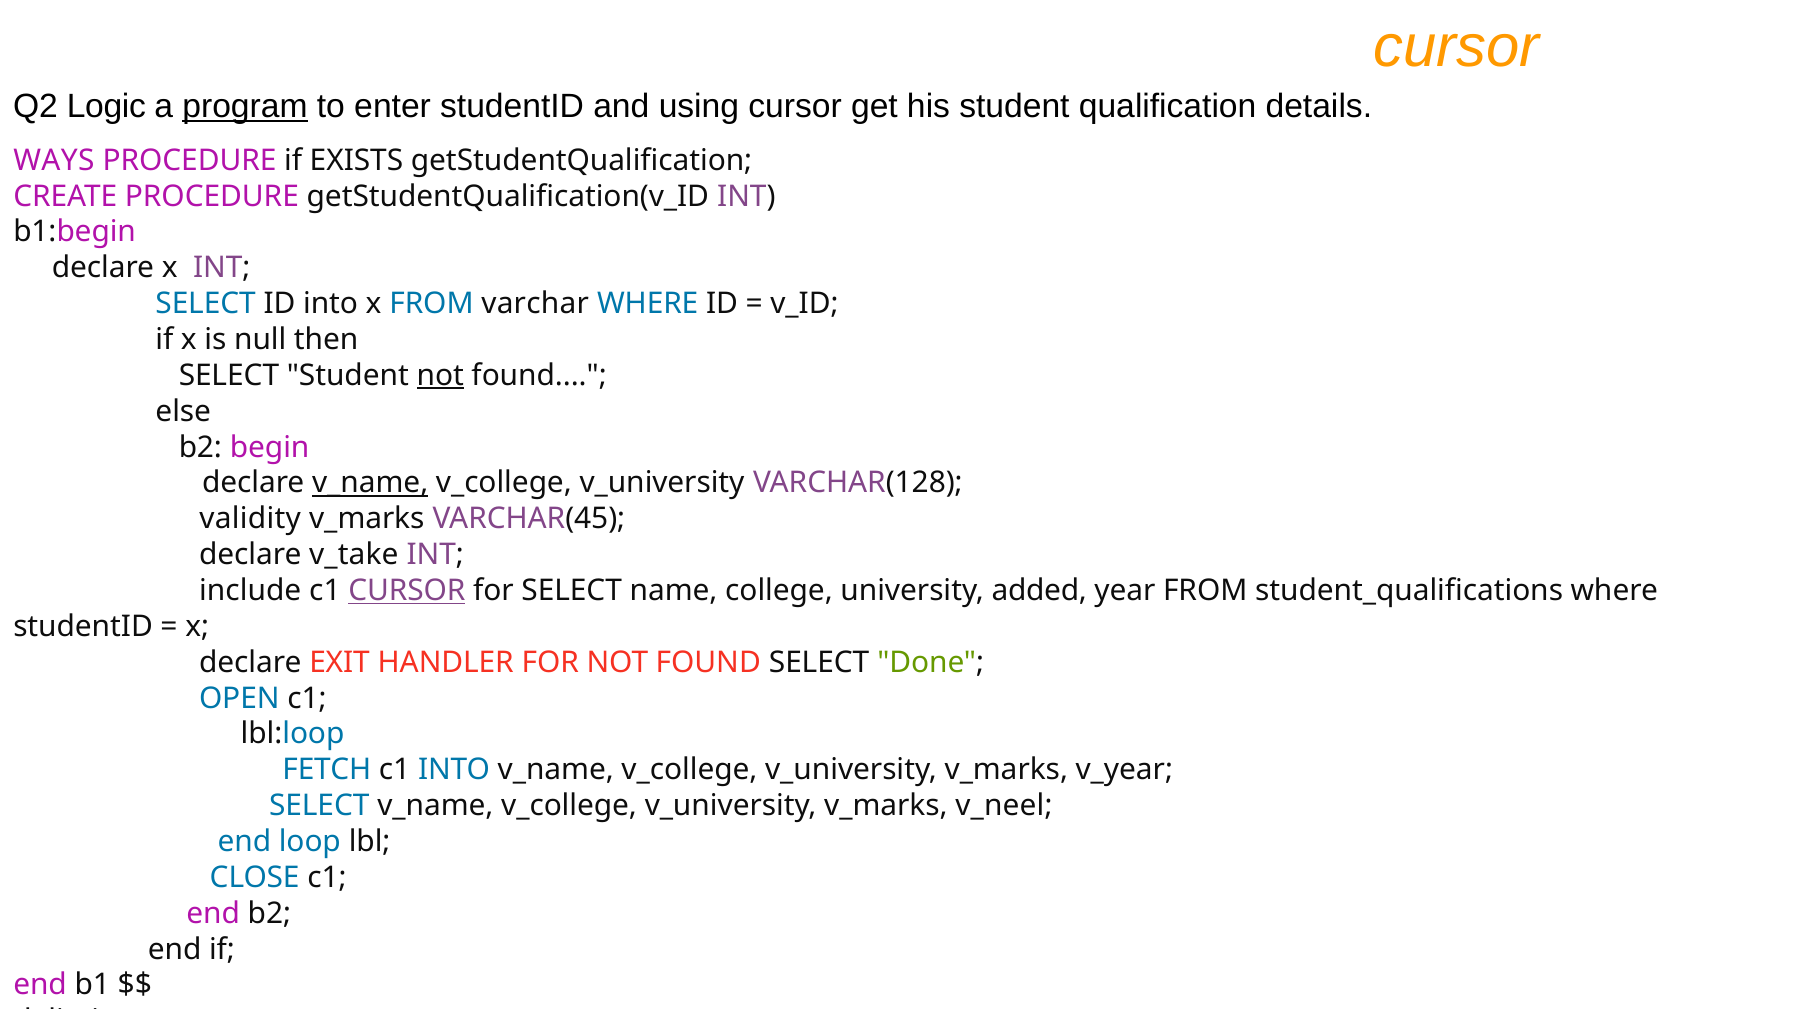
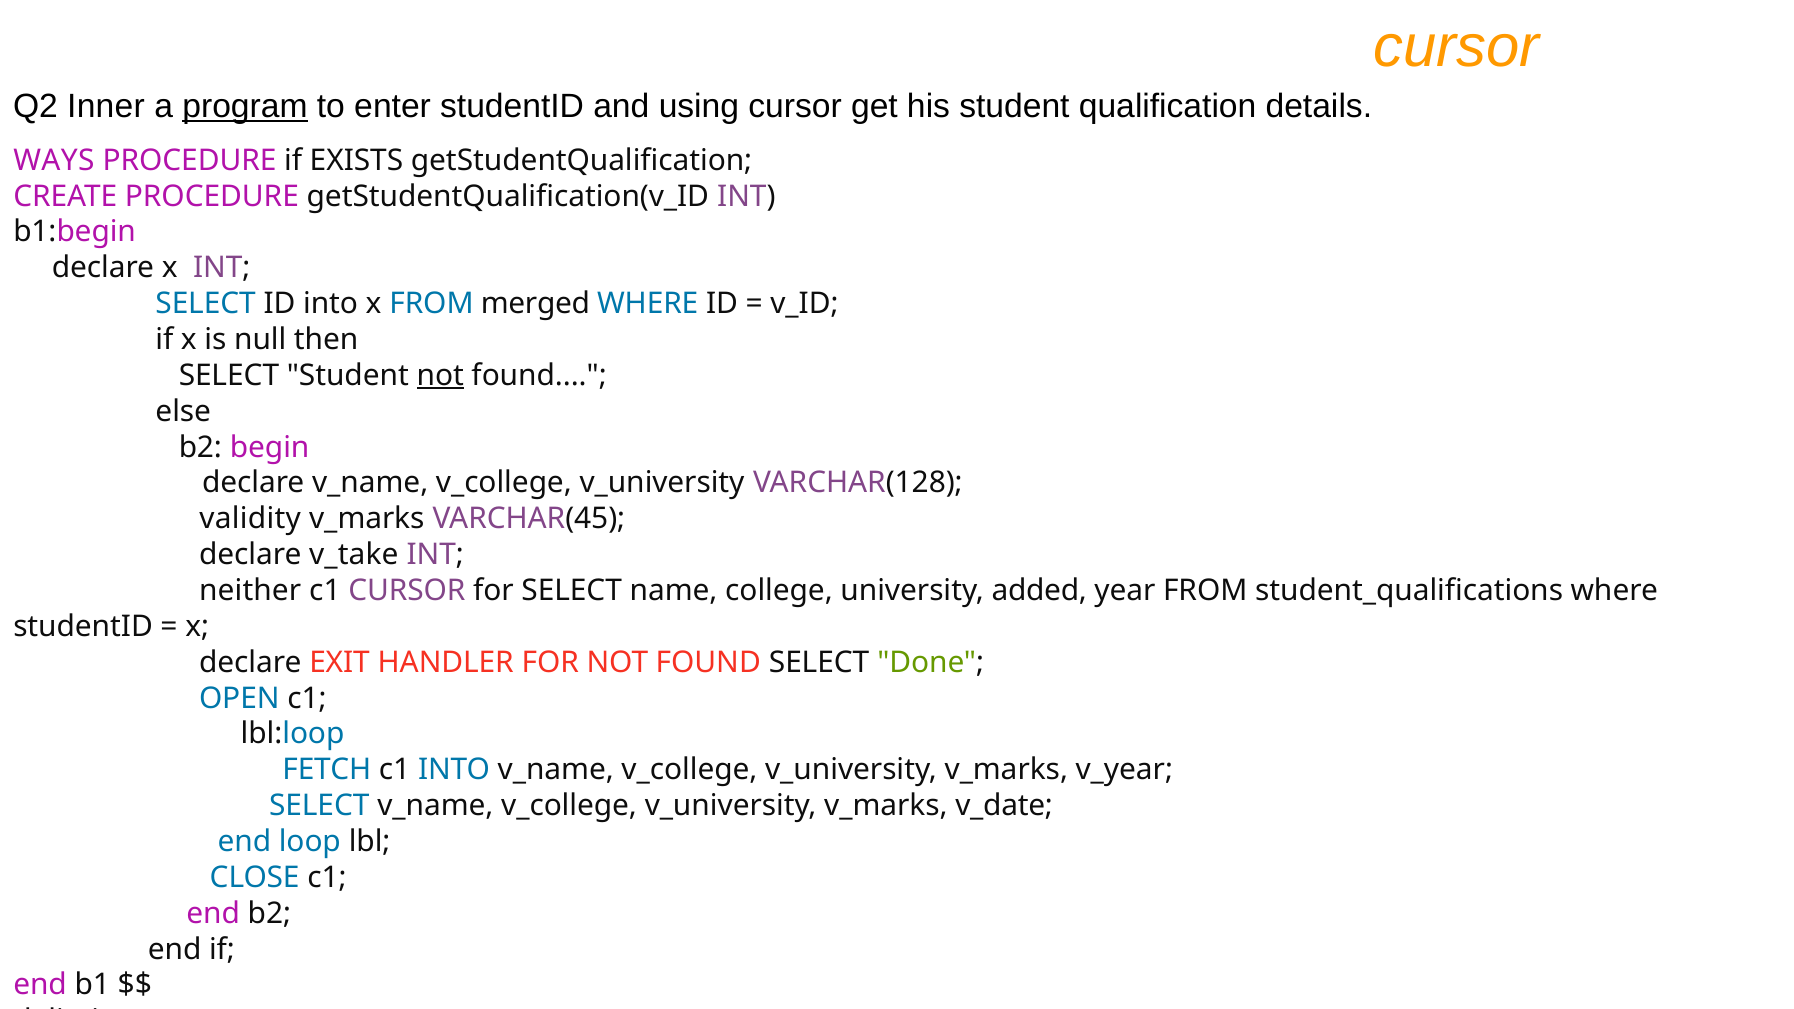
Logic: Logic -> Inner (106, 106)
varchar: varchar -> merged (535, 304)
v_name underline: present -> none (370, 483)
include: include -> neither (250, 591)
CURSOR underline: present -> none (407, 591)
v_neel: v_neel -> v_date (1004, 806)
